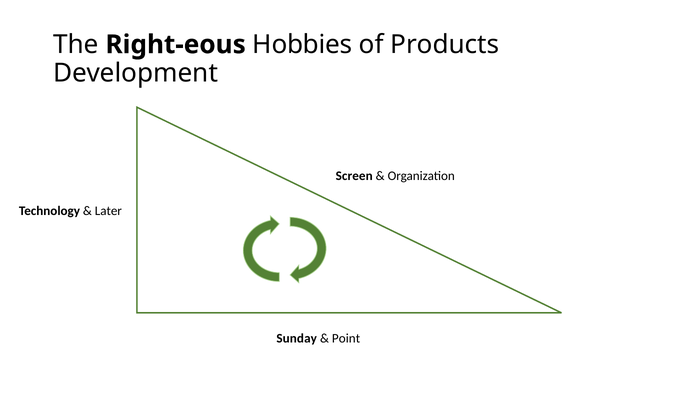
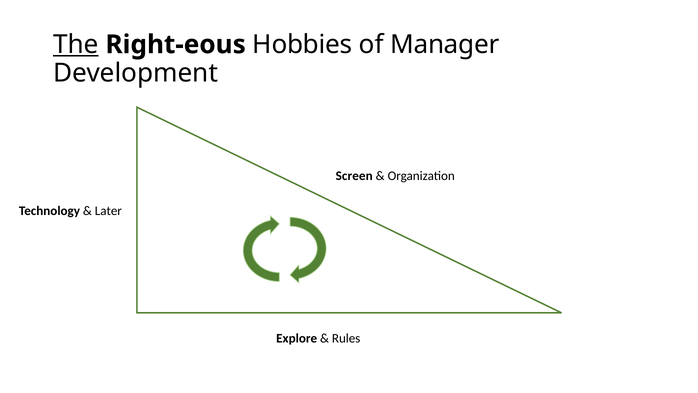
The underline: none -> present (76, 45)
Products: Products -> Manager (445, 45)
Sunday: Sunday -> Explore (297, 338)
Point: Point -> Rules (346, 338)
